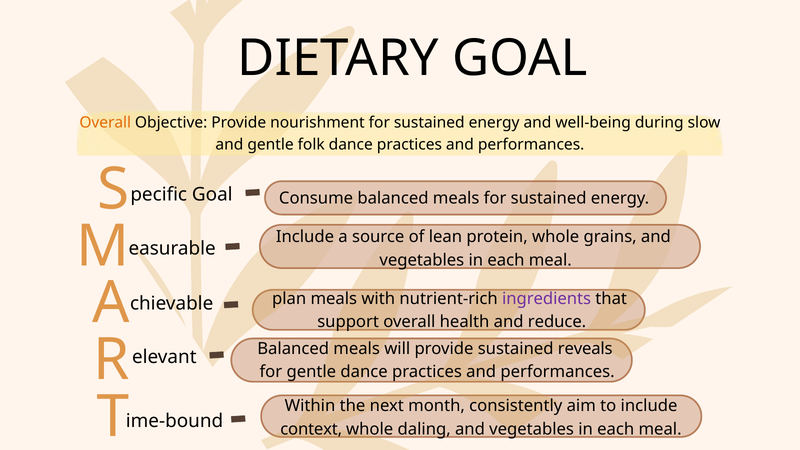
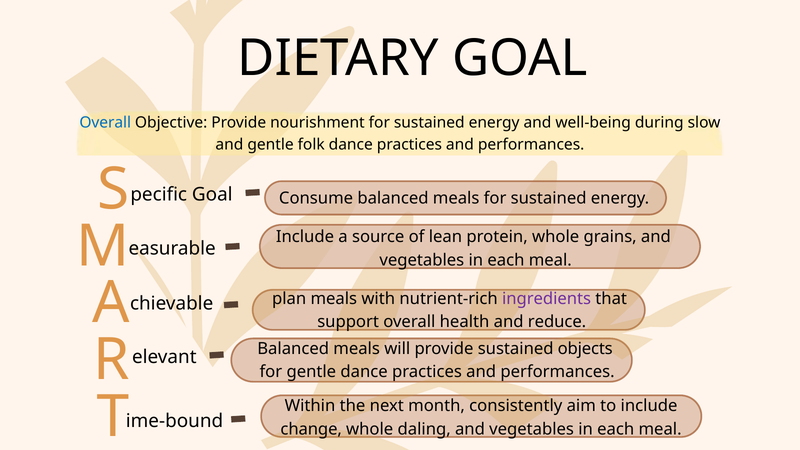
Overall colour: orange -> blue (105, 123)
reveals: reveals -> objects (585, 349)
context: context -> change (311, 429)
